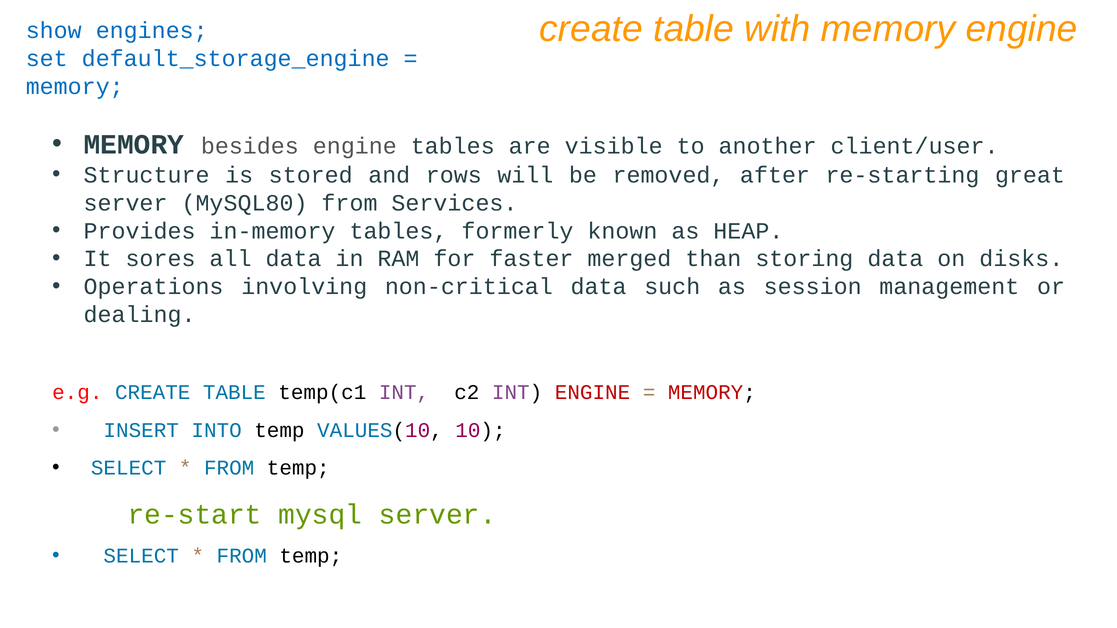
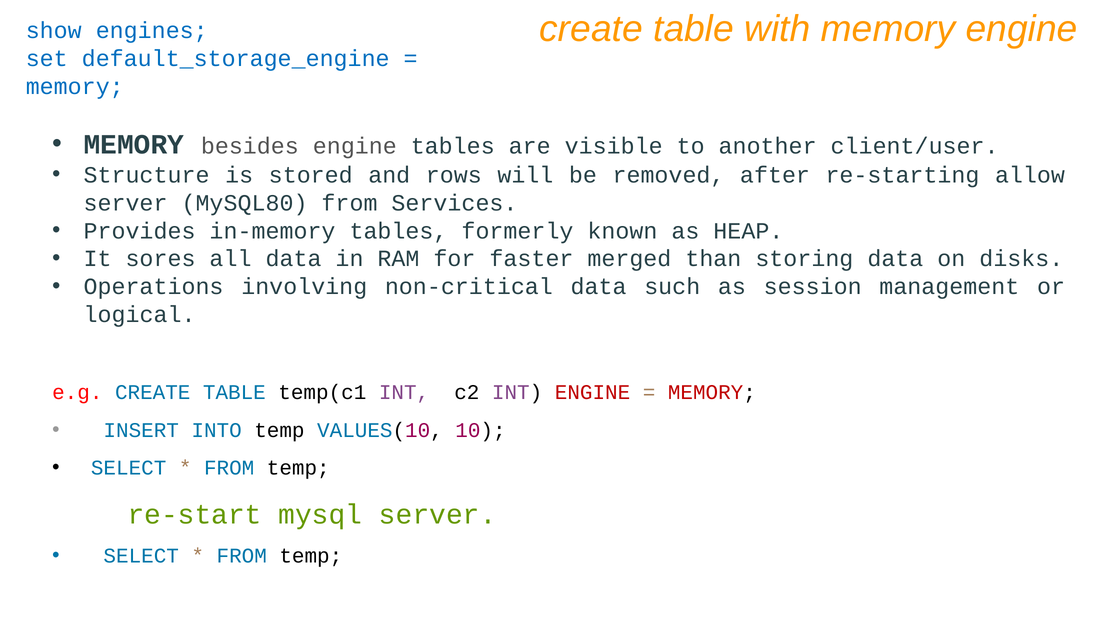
great: great -> allow (1030, 175)
dealing: dealing -> logical (140, 315)
